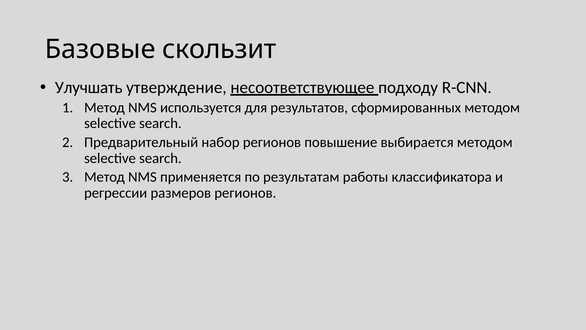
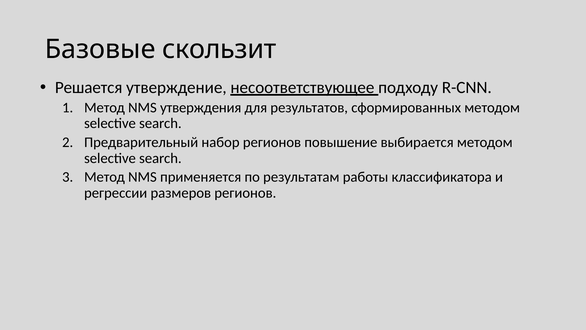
Улучшать: Улучшать -> Решается (89, 87)
используется: используется -> утверждения (201, 107)
